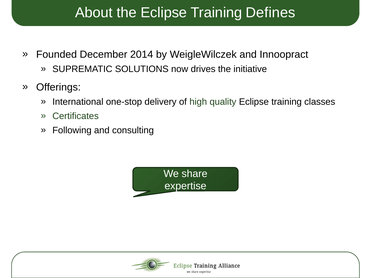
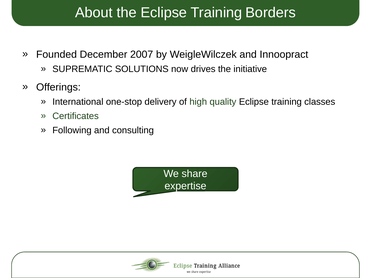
Defines: Defines -> Borders (271, 13)
2014: 2014 -> 2007 (142, 54)
